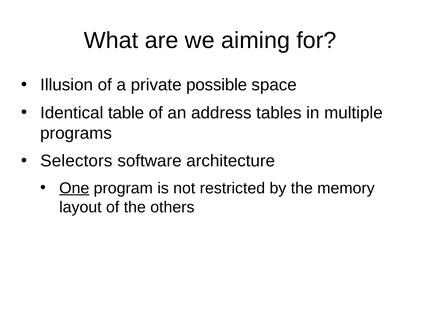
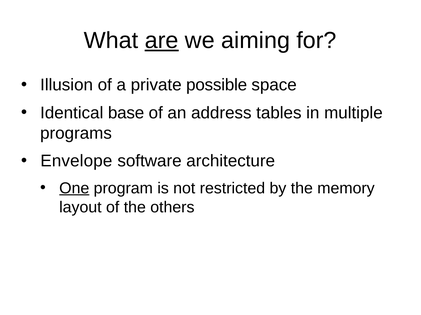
are underline: none -> present (162, 41)
table: table -> base (126, 113)
Selectors: Selectors -> Envelope (76, 161)
